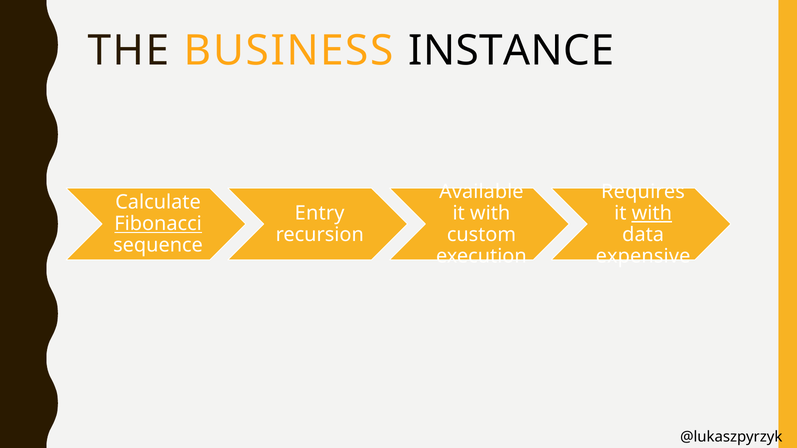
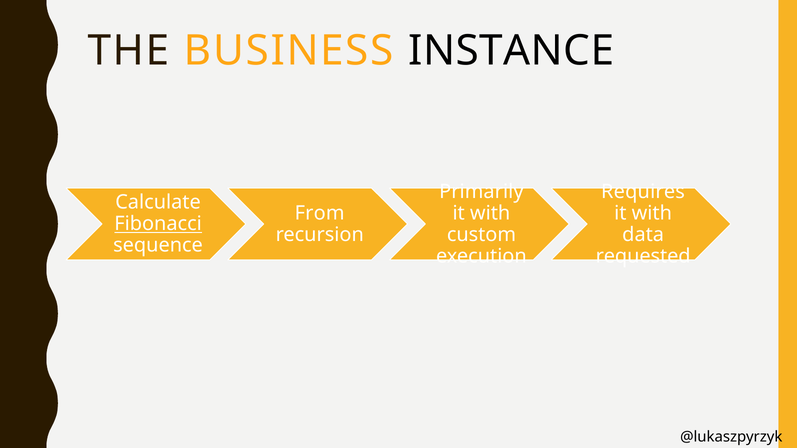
Available: Available -> Primarily (481, 192)
Entry: Entry -> From (320, 213)
with underline: present -> none (652, 213)
expensive: expensive -> requested (643, 256)
